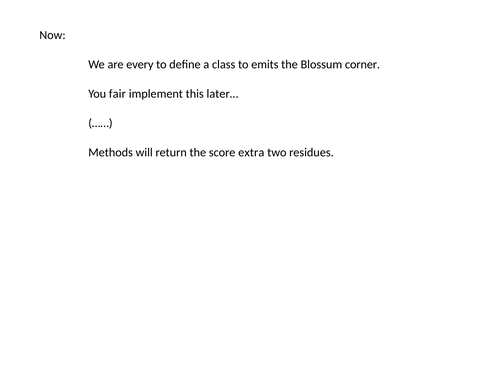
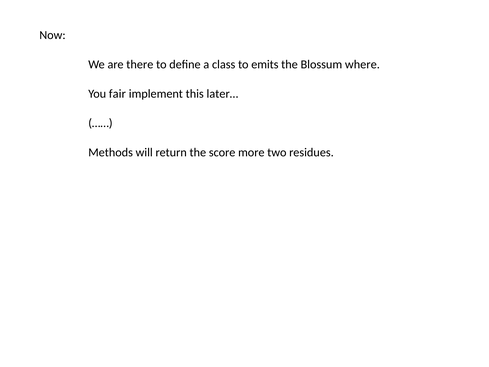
every: every -> there (140, 64)
corner: corner -> where (362, 64)
extra: extra -> more (251, 152)
